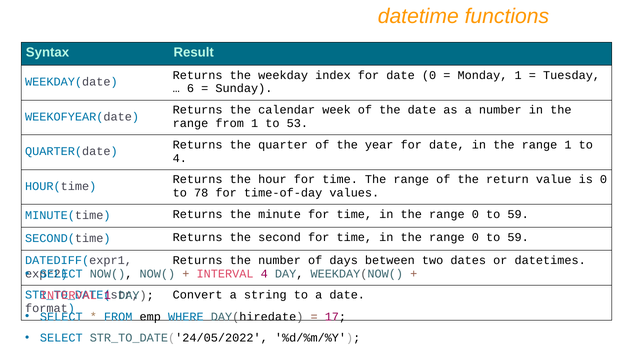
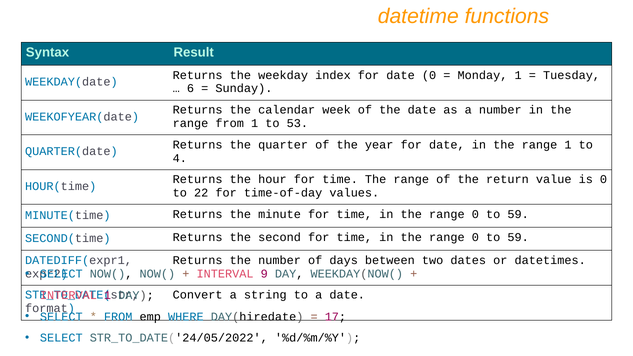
78: 78 -> 22 (201, 193)
INTERVAL 4: 4 -> 9 (264, 274)
